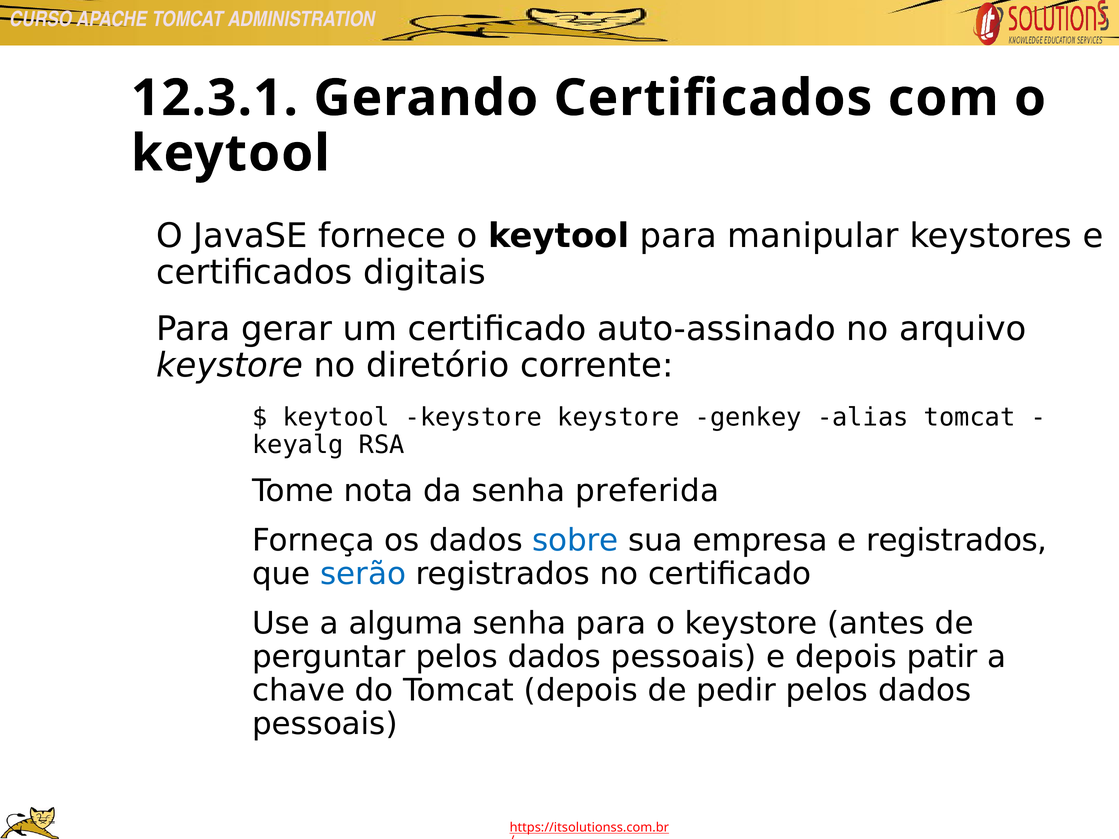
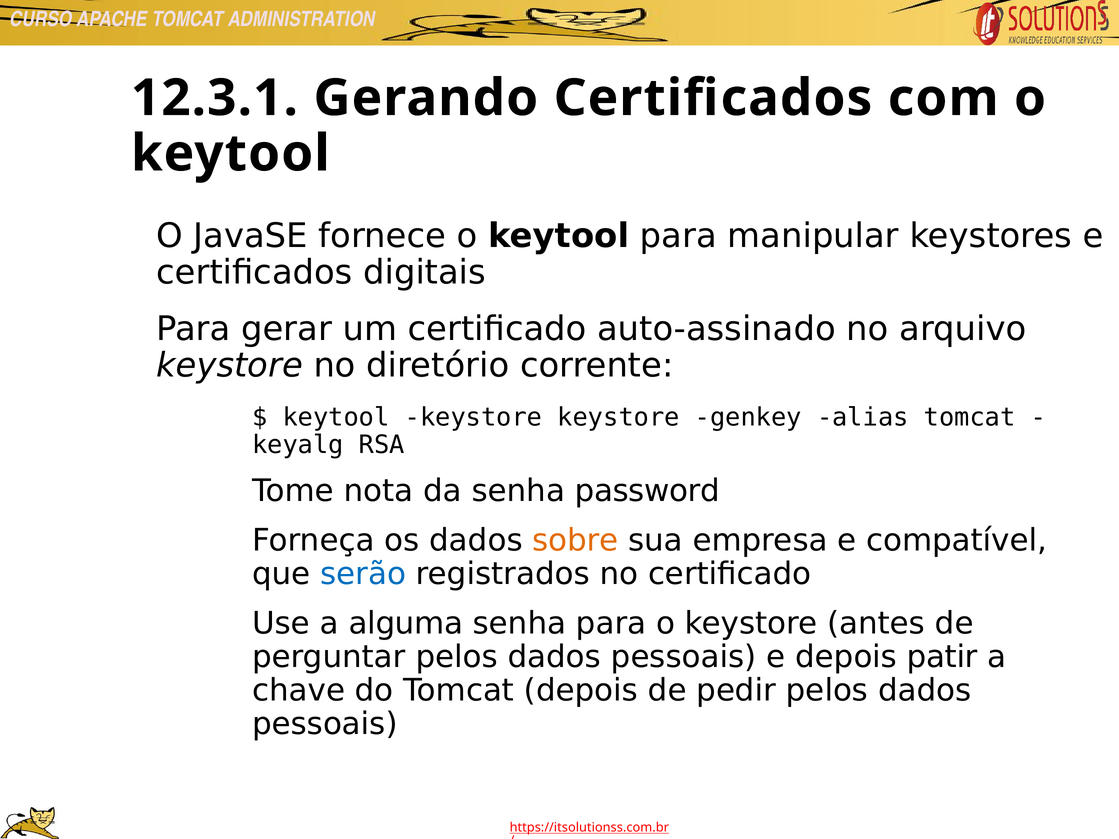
preferida: preferida -> password (647, 491)
sobre colour: blue -> orange (575, 541)
e registrados: registrados -> compatível (957, 541)
